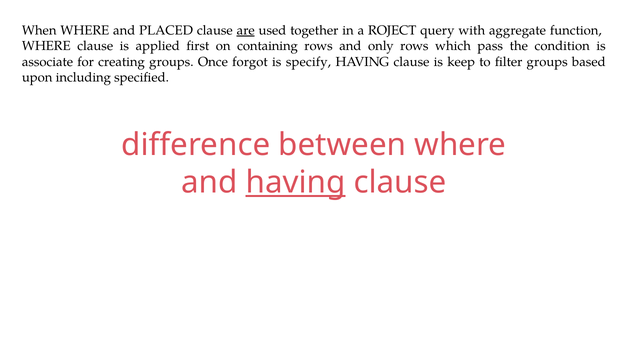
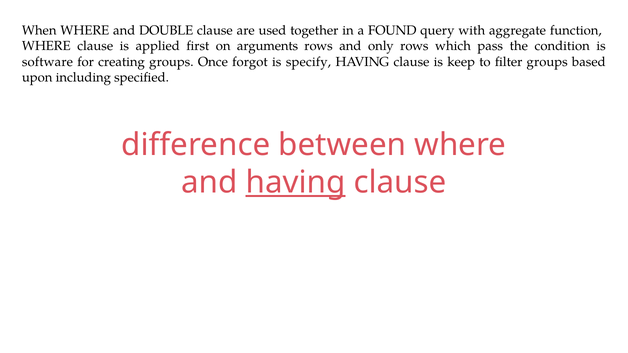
PLACED: PLACED -> DOUBLE (166, 31)
are underline: present -> none (246, 31)
ROJECT: ROJECT -> FOUND (392, 31)
containing: containing -> arguments (268, 46)
associate: associate -> software (47, 62)
